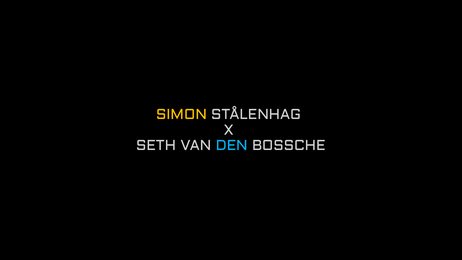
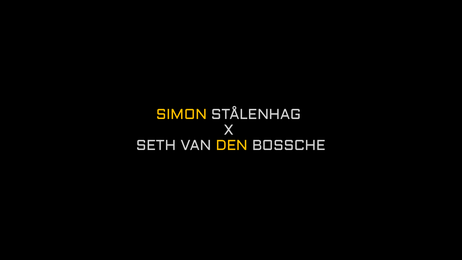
DEN colour: light blue -> yellow (232, 145)
